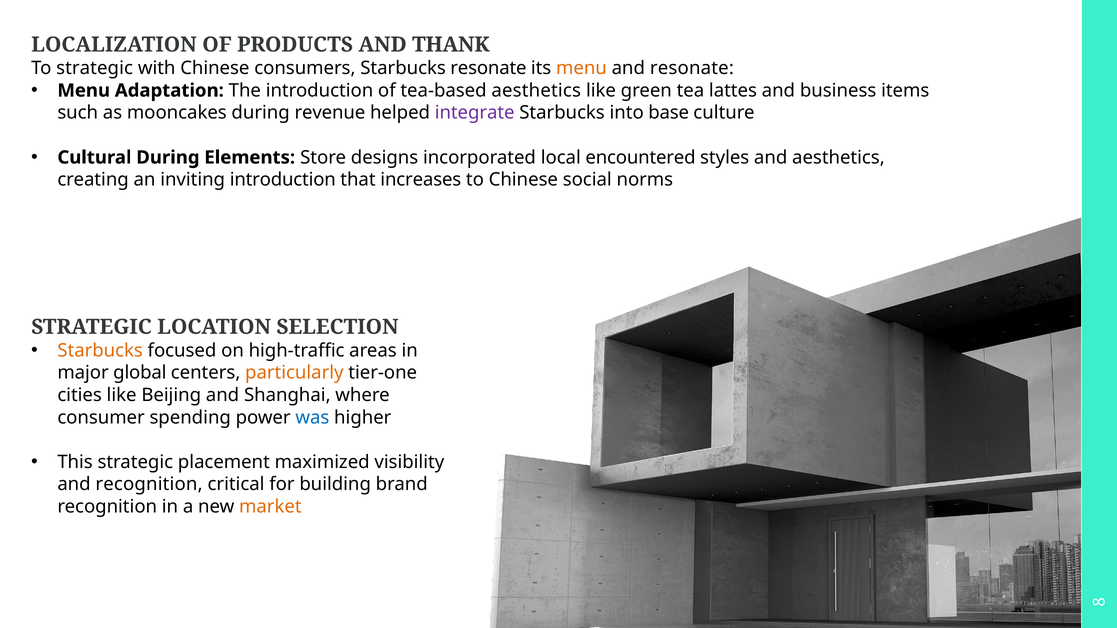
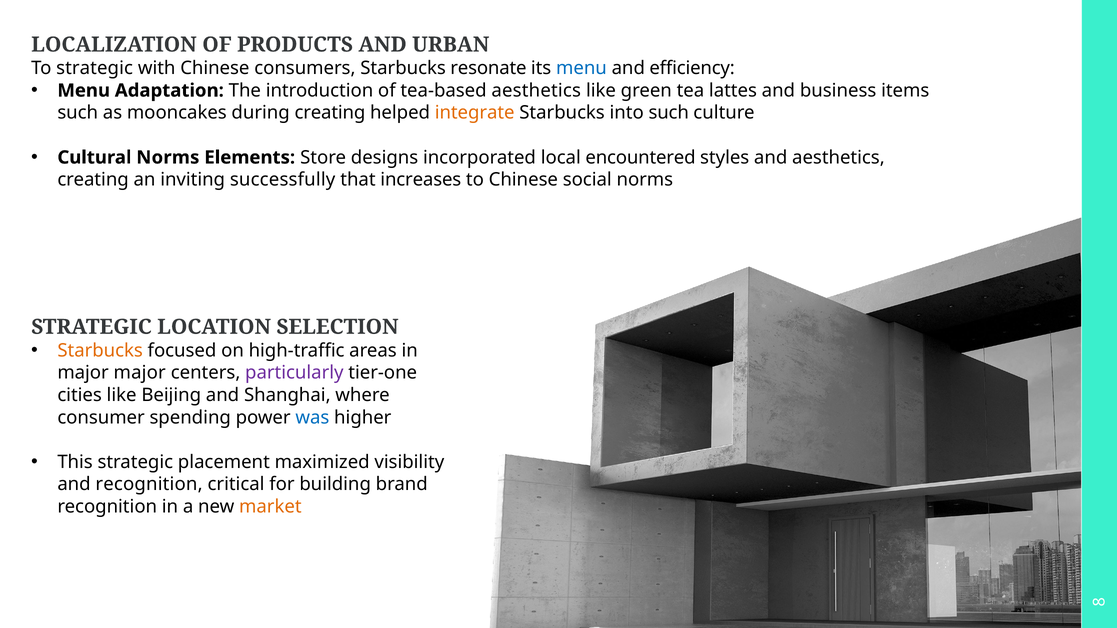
THANK: THANK -> URBAN (451, 45)
menu colour: orange -> blue (581, 68)
and resonate: resonate -> efficiency (692, 68)
during revenue: revenue -> creating (330, 113)
integrate colour: purple -> orange (475, 113)
into base: base -> such (669, 113)
Cultural During: During -> Norms (168, 158)
inviting introduction: introduction -> successfully (283, 180)
major global: global -> major (140, 373)
particularly colour: orange -> purple (294, 373)
